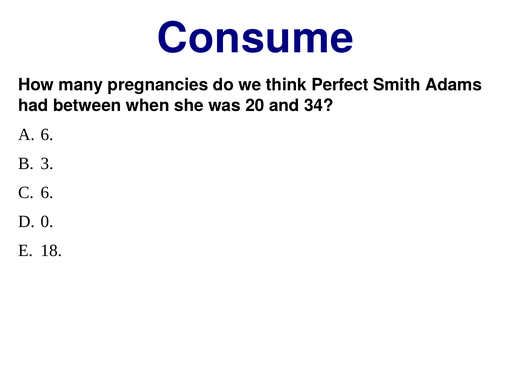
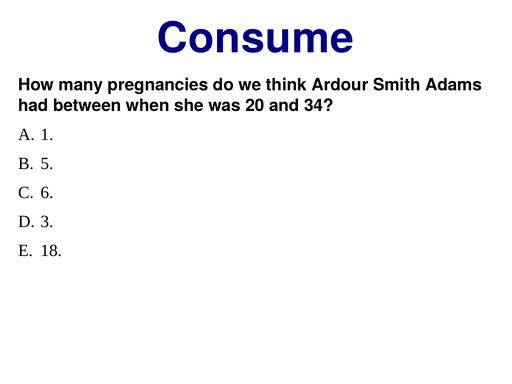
Perfect: Perfect -> Ardour (340, 85)
6: 6 -> 1 (47, 134)
3: 3 -> 5 (47, 163)
0: 0 -> 3 (47, 221)
